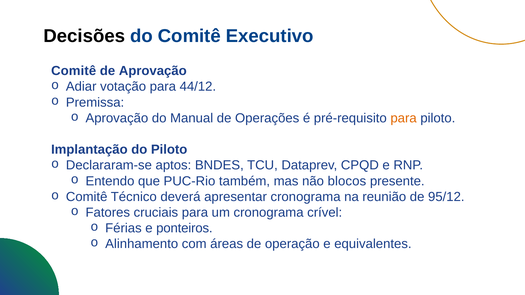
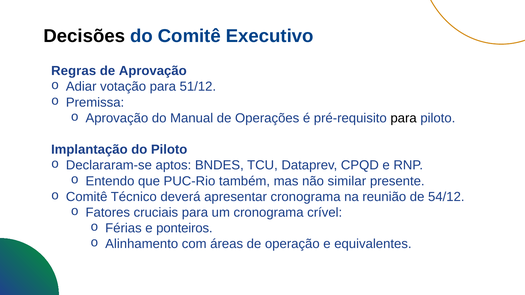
Comitê: Comitê -> Regras (74, 71)
44/12: 44/12 -> 51/12 (198, 87)
para colour: orange -> black (404, 118)
blocos: blocos -> similar (347, 181)
95/12: 95/12 -> 54/12 (446, 197)
